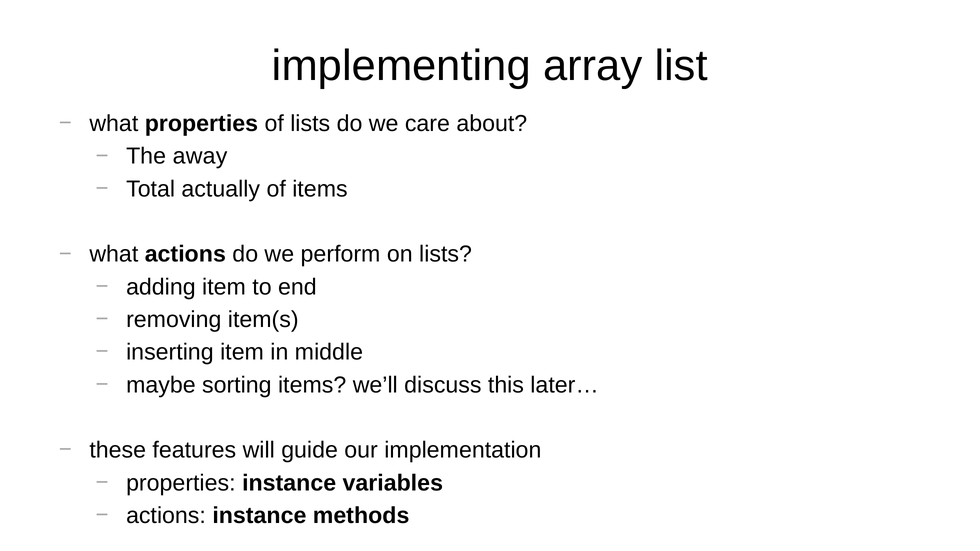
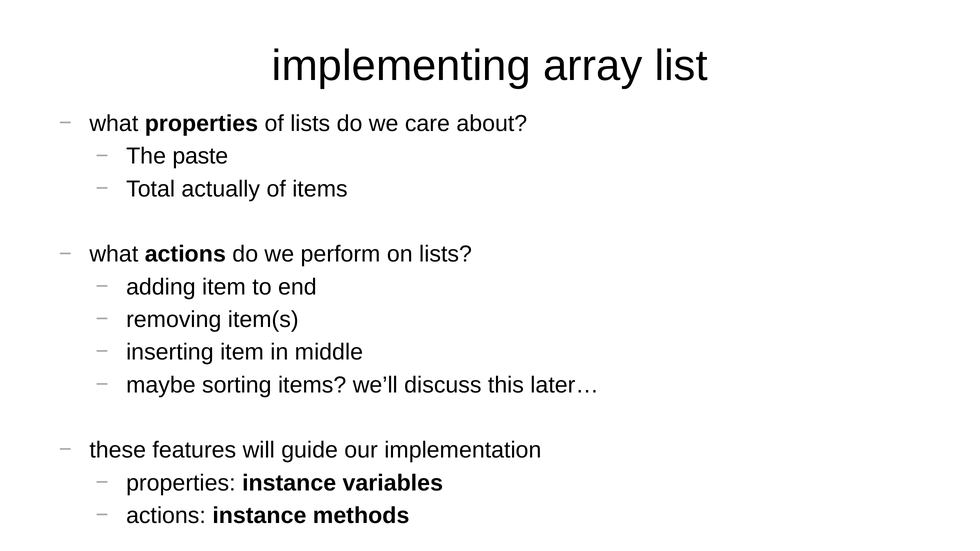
away: away -> paste (200, 156)
